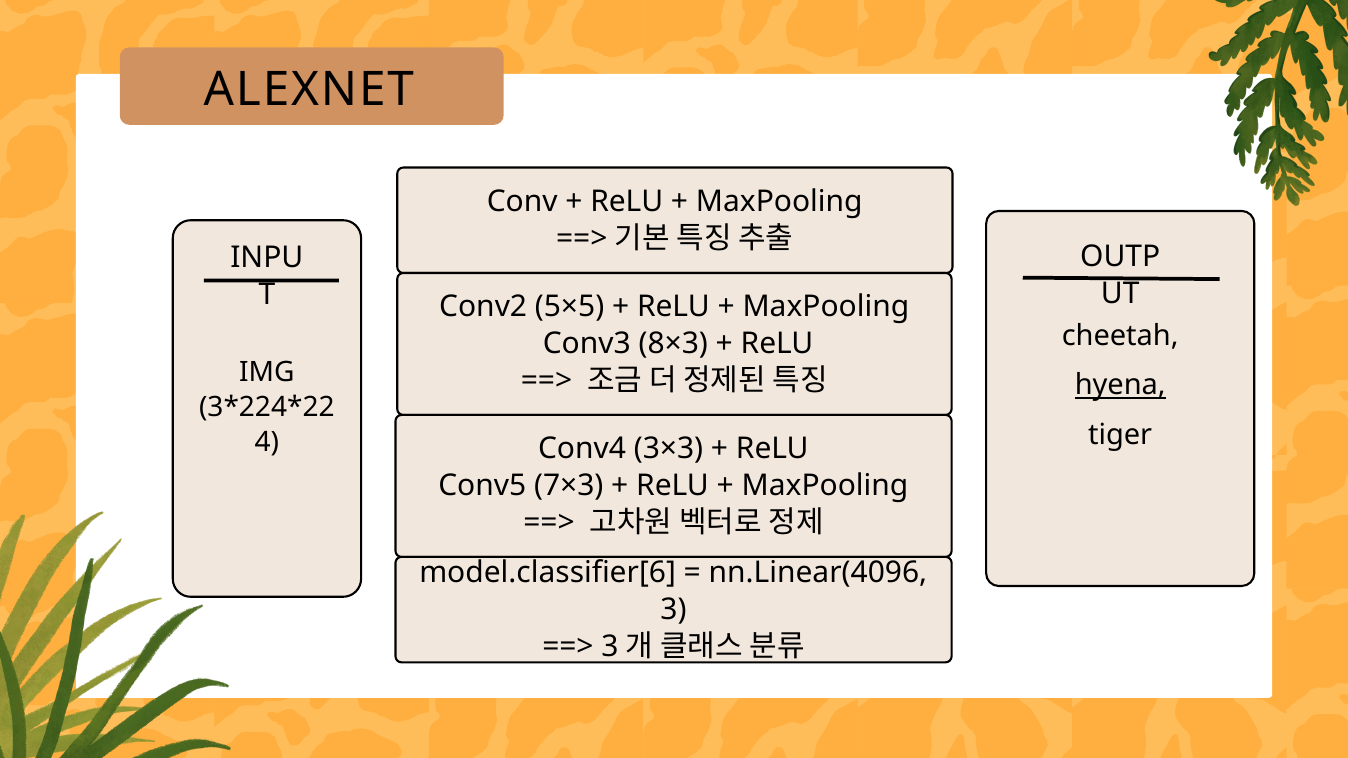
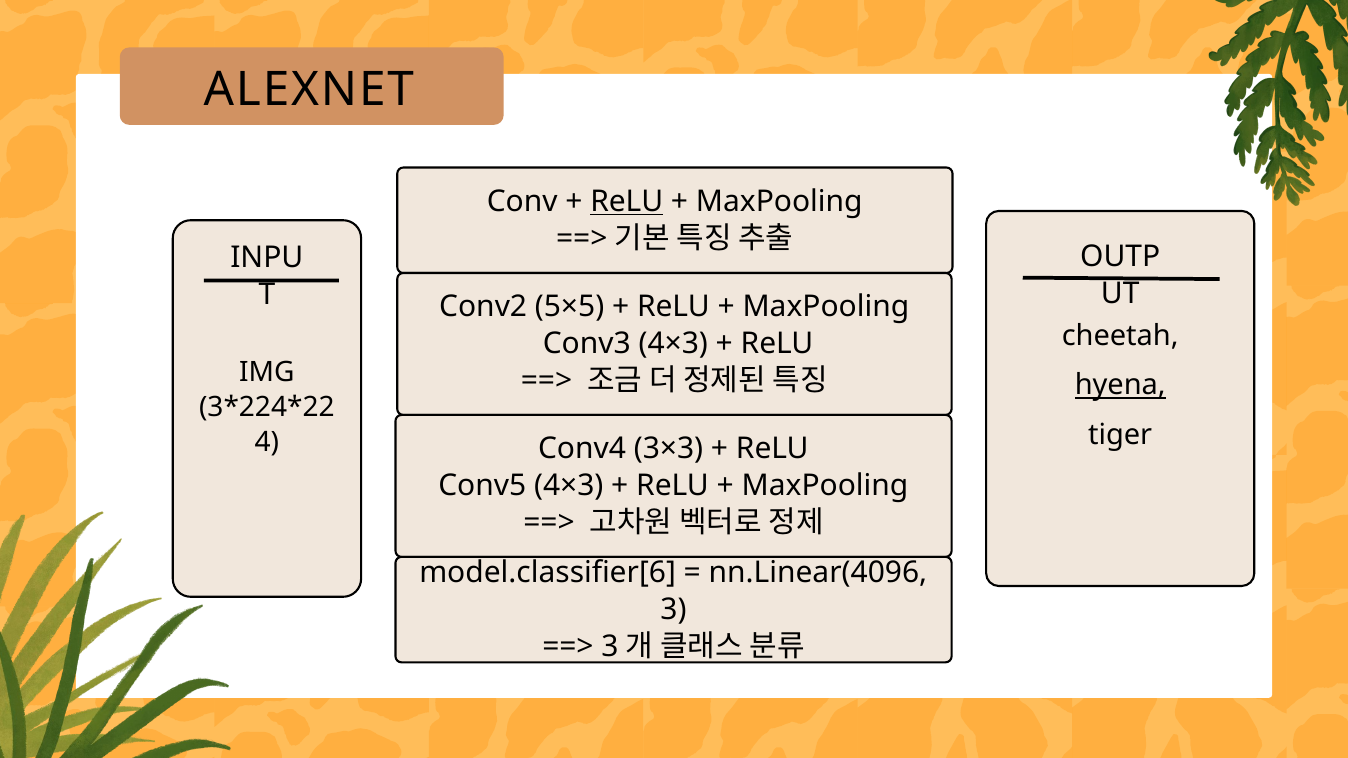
ReLU underline: none -> present (627, 202)
Conv3 8×3: 8×3 -> 4×3 (673, 344)
Conv5 7×3: 7×3 -> 4×3 (569, 486)
